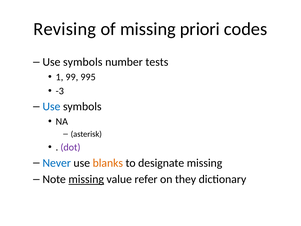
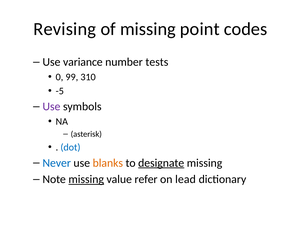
priori: priori -> point (200, 29)
symbols: symbols -> variance (83, 62)
1: 1 -> 0 (59, 77)
995: 995 -> 310 (88, 77)
-3: -3 -> -5 (60, 91)
Use colour: blue -> purple (51, 107)
dot colour: purple -> blue (70, 147)
designate underline: none -> present (161, 163)
they: they -> lead (185, 179)
